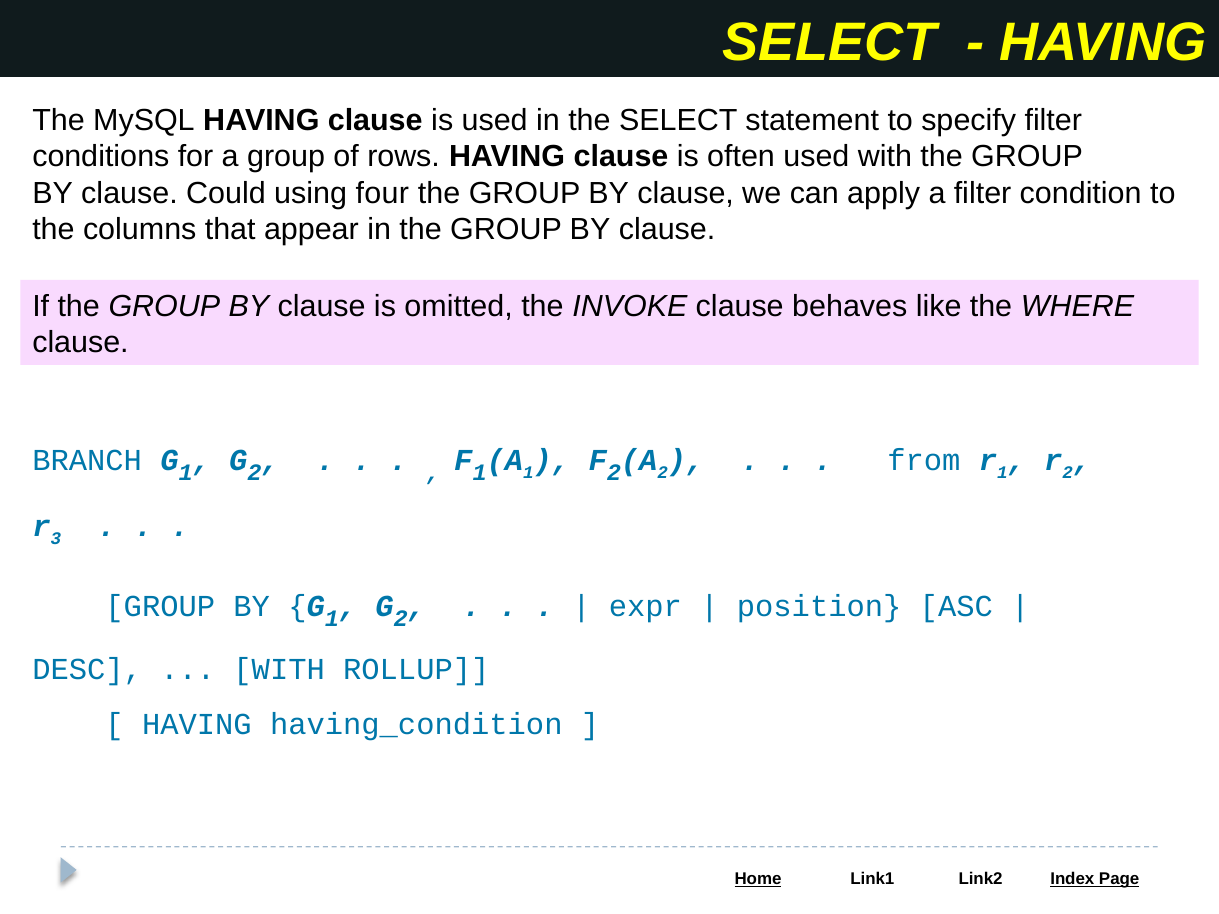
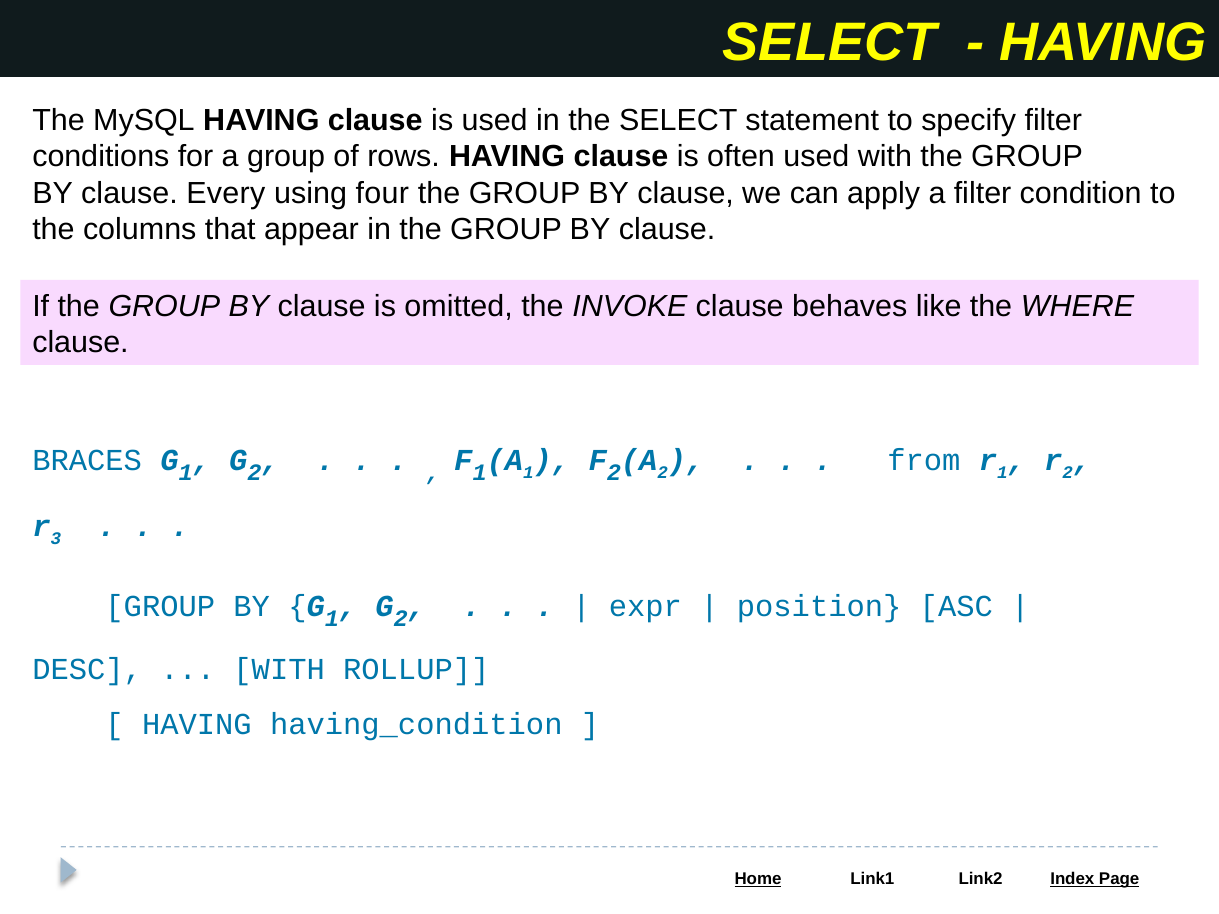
Could: Could -> Every (226, 193)
BRANCH: BRANCH -> BRACES (87, 461)
